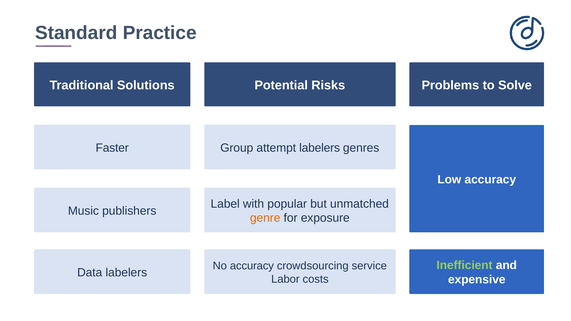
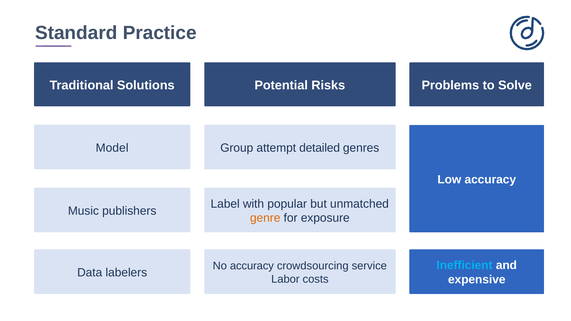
Faster: Faster -> Model (112, 148)
attempt labelers: labelers -> detailed (320, 148)
Inefficient colour: light green -> light blue (464, 266)
